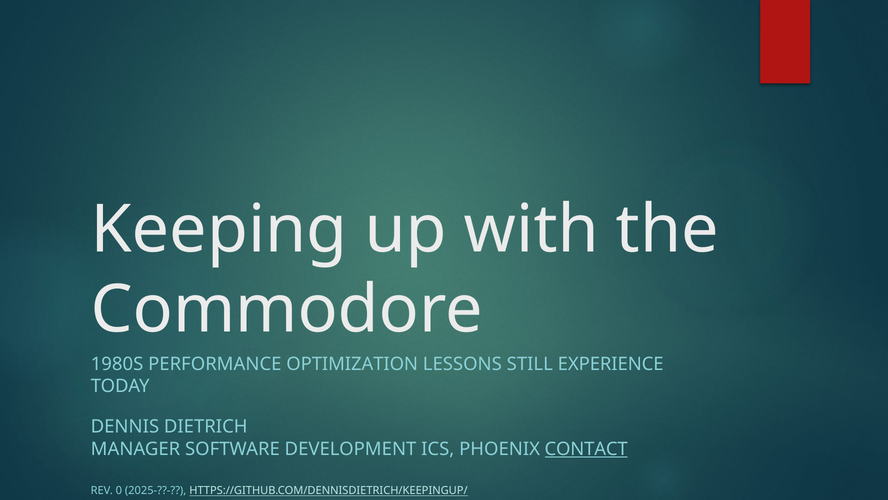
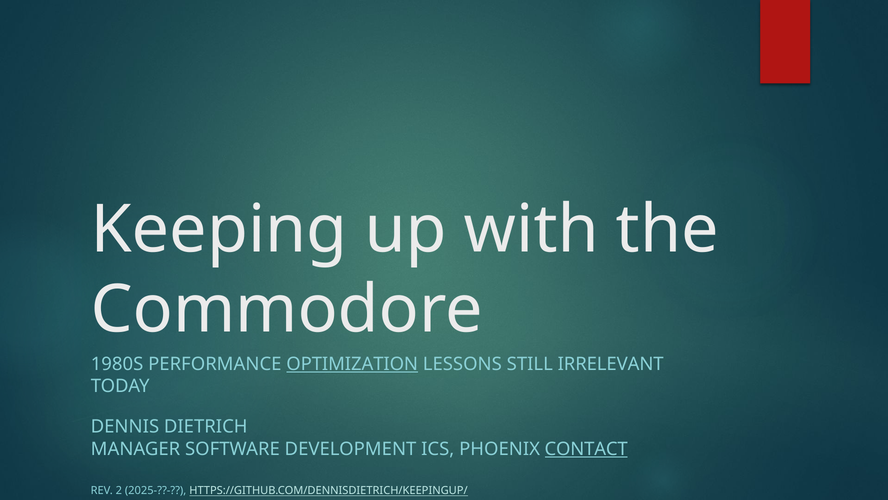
OPTIMIZATION underline: none -> present (352, 364)
EXPERIENCE: EXPERIENCE -> IRRELEVANT (611, 364)
0: 0 -> 2 (119, 490)
